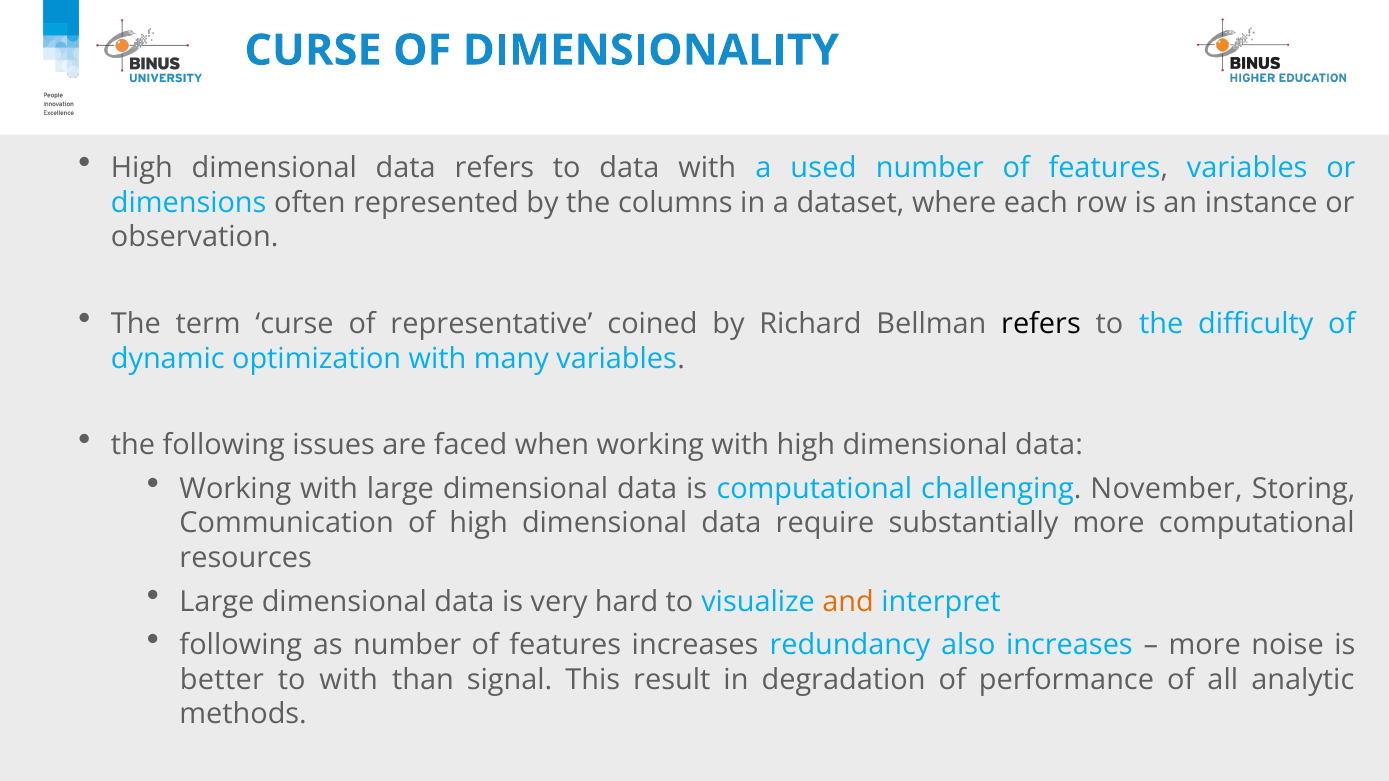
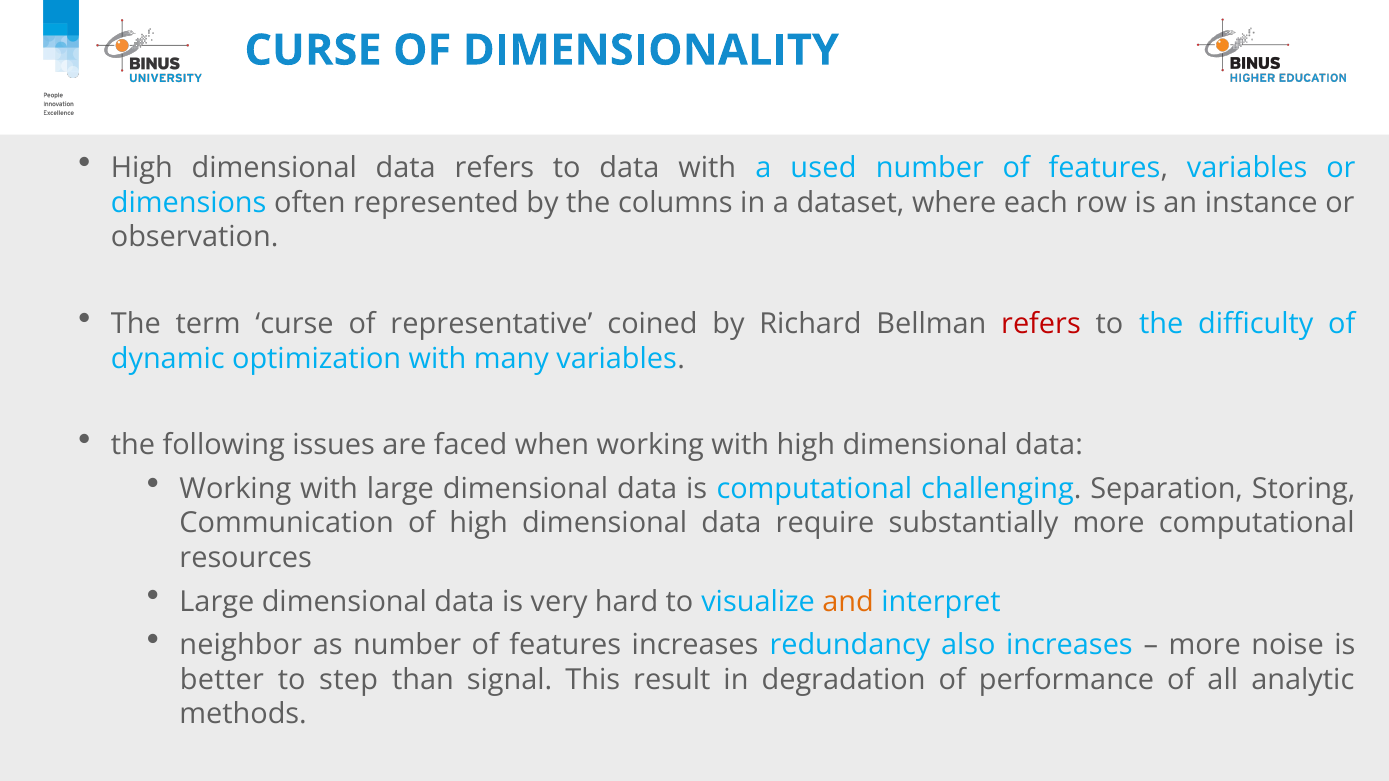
refers colour: black -> red (1041, 324)
November: November -> Separation (1167, 489)
following: following -> neighbor (241, 645)
to with: with -> step (349, 680)
